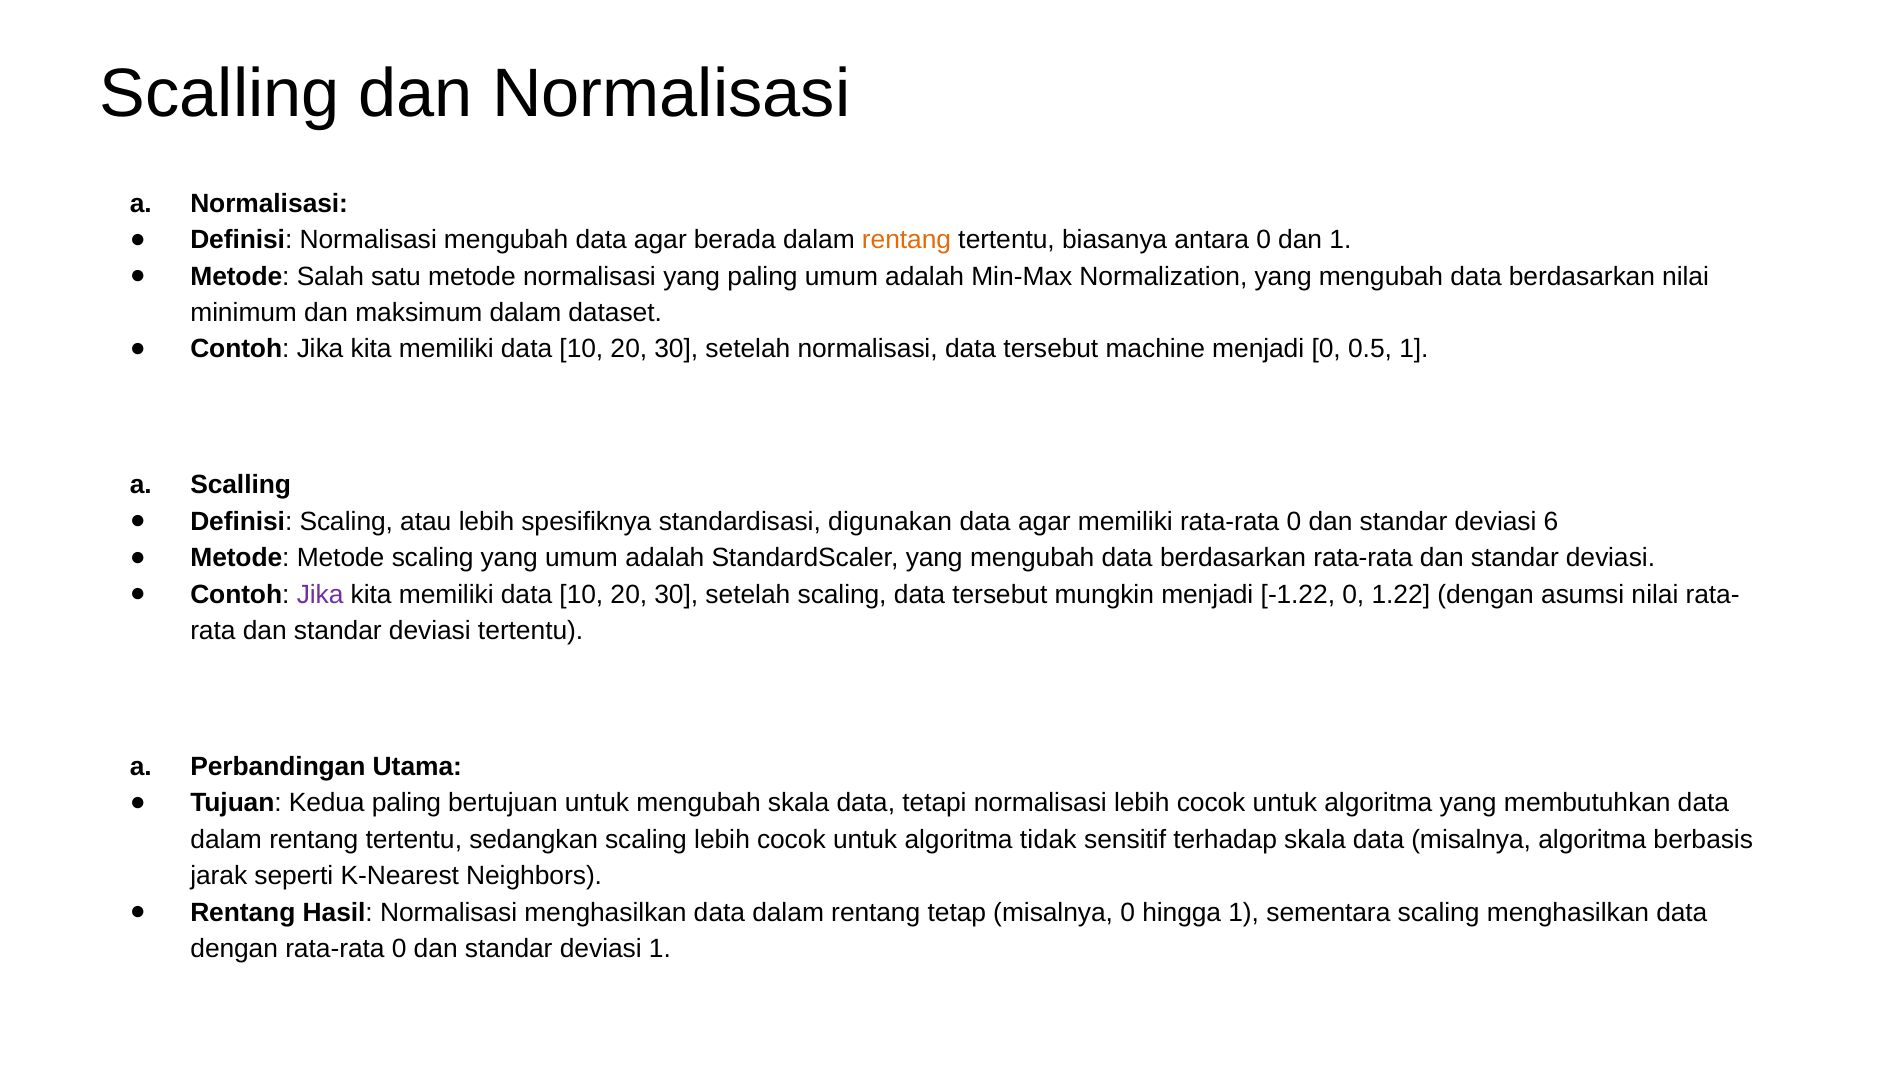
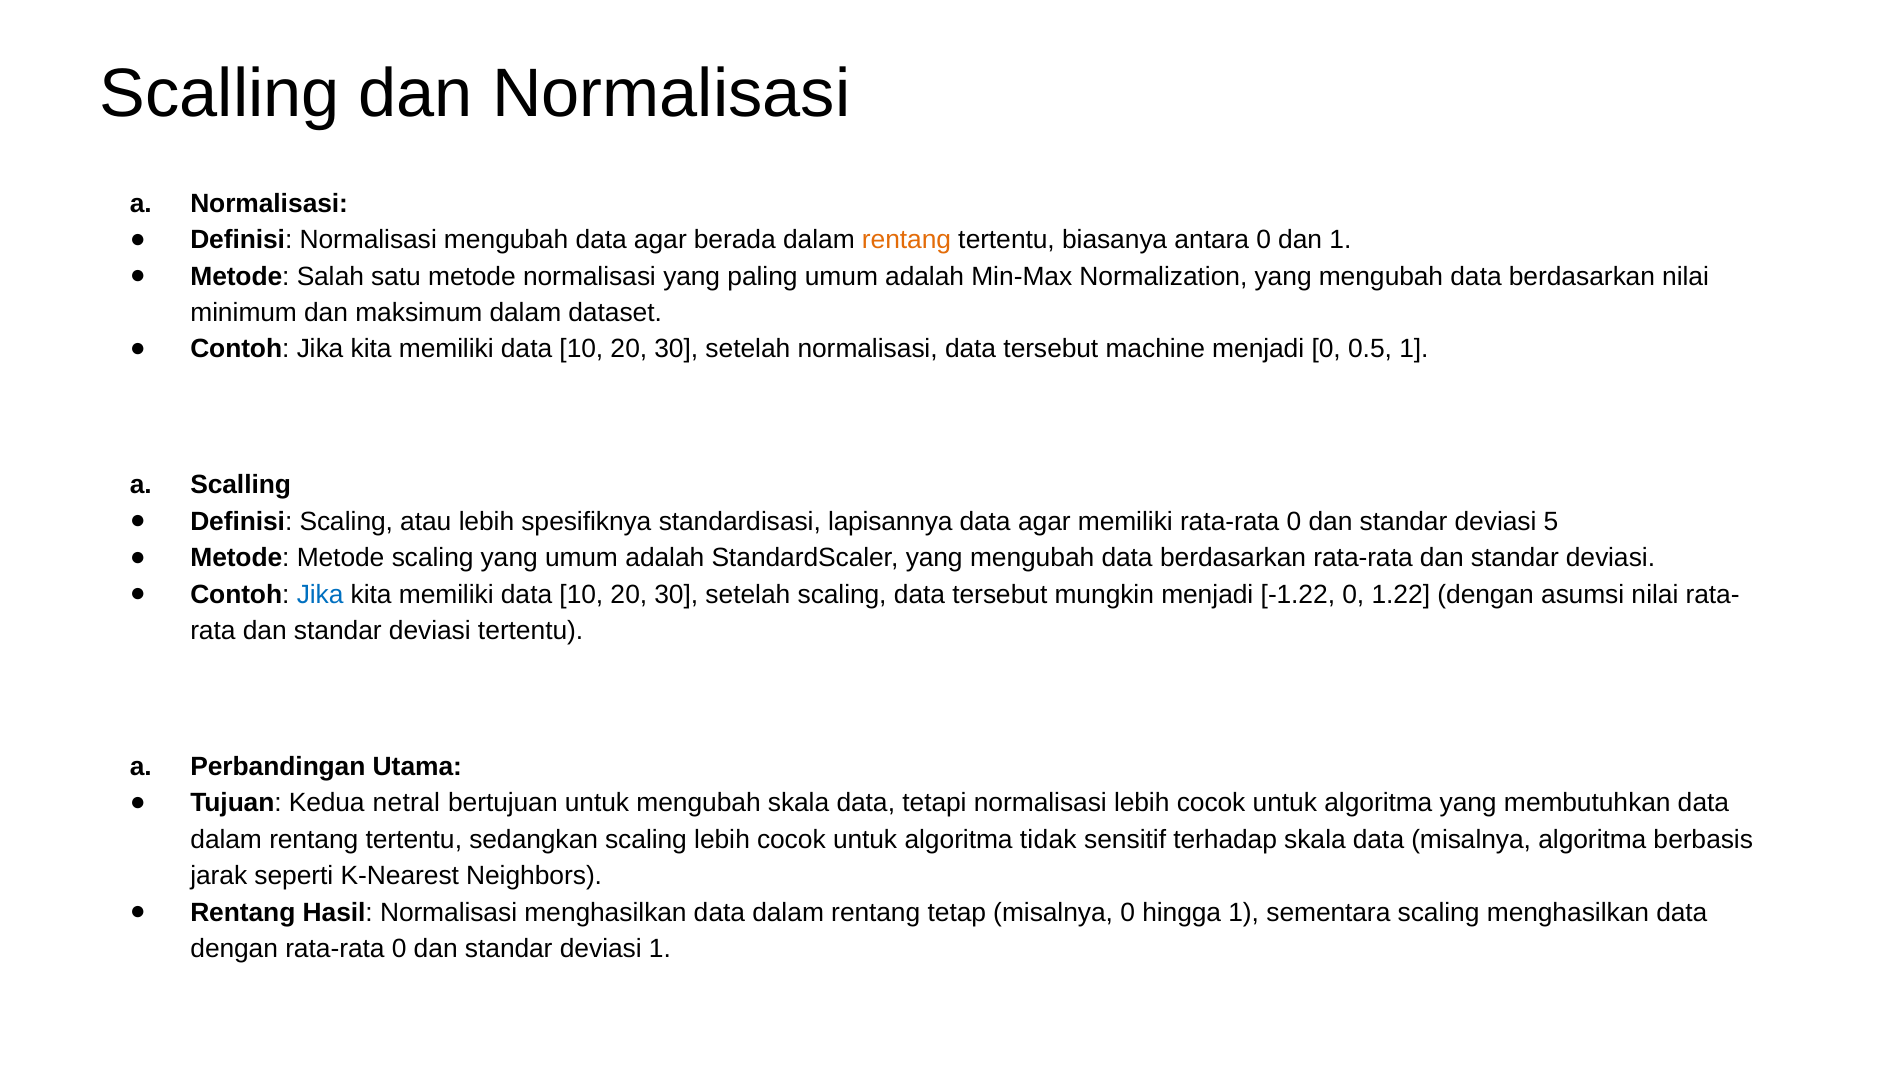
digunakan: digunakan -> lapisannya (890, 522)
6: 6 -> 5 (1551, 522)
Jika colour: purple -> blue (320, 594)
Kedua paling: paling -> netral (406, 803)
